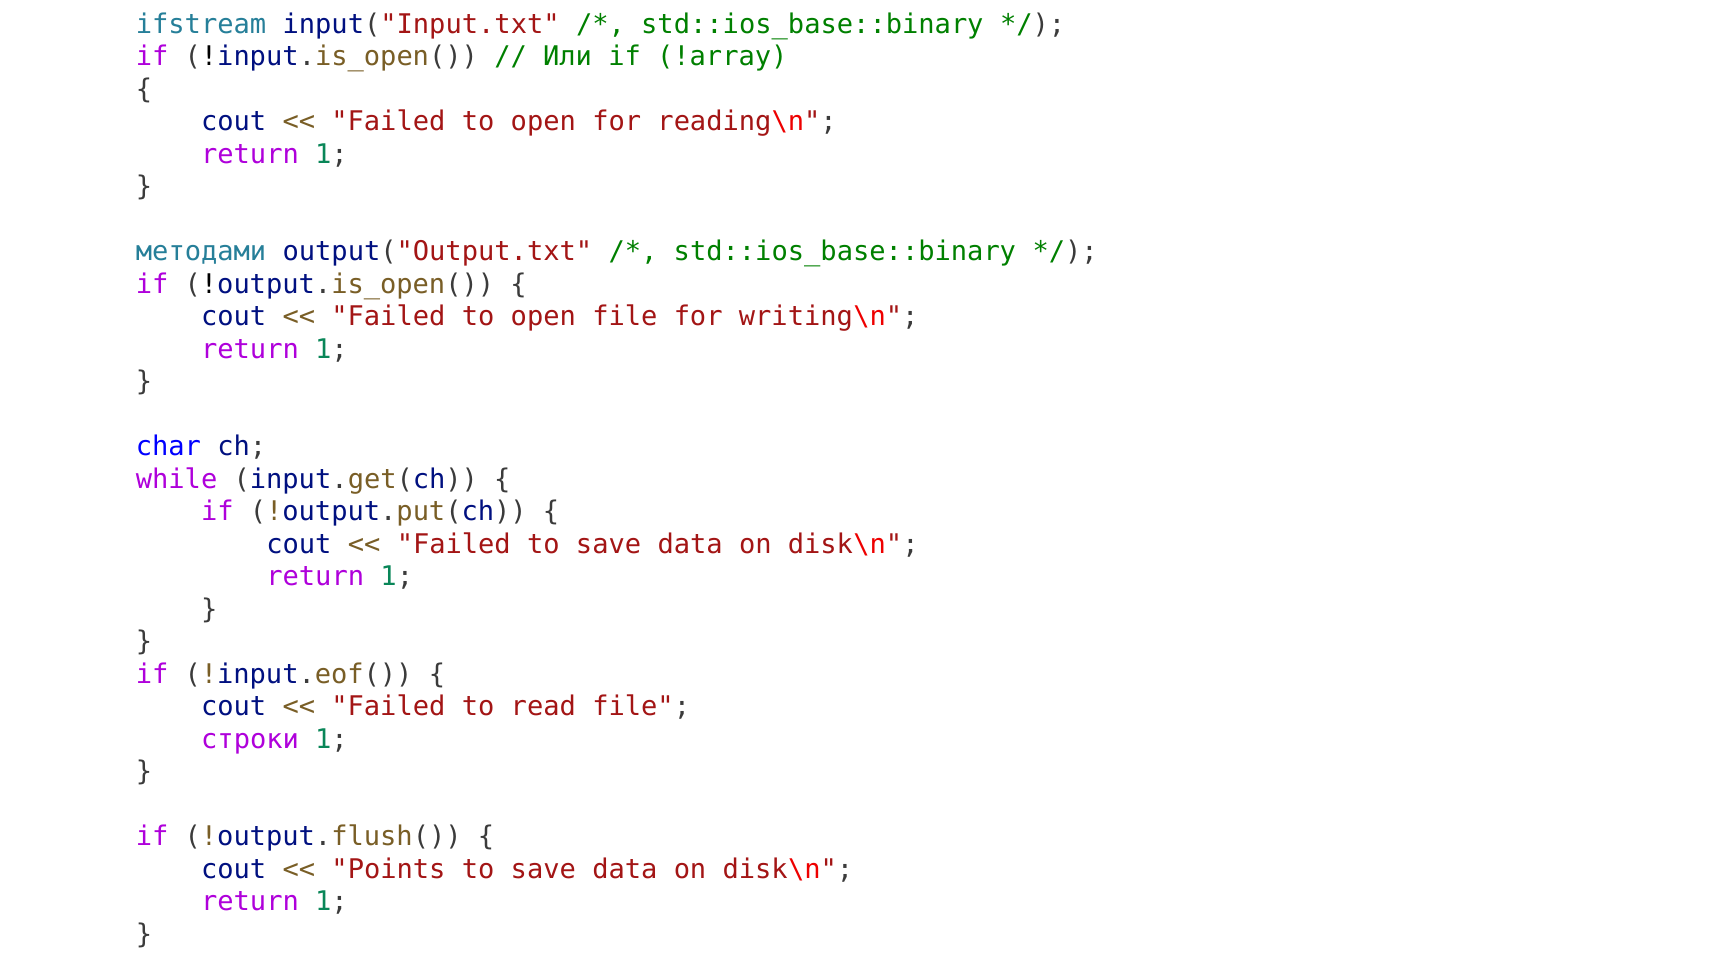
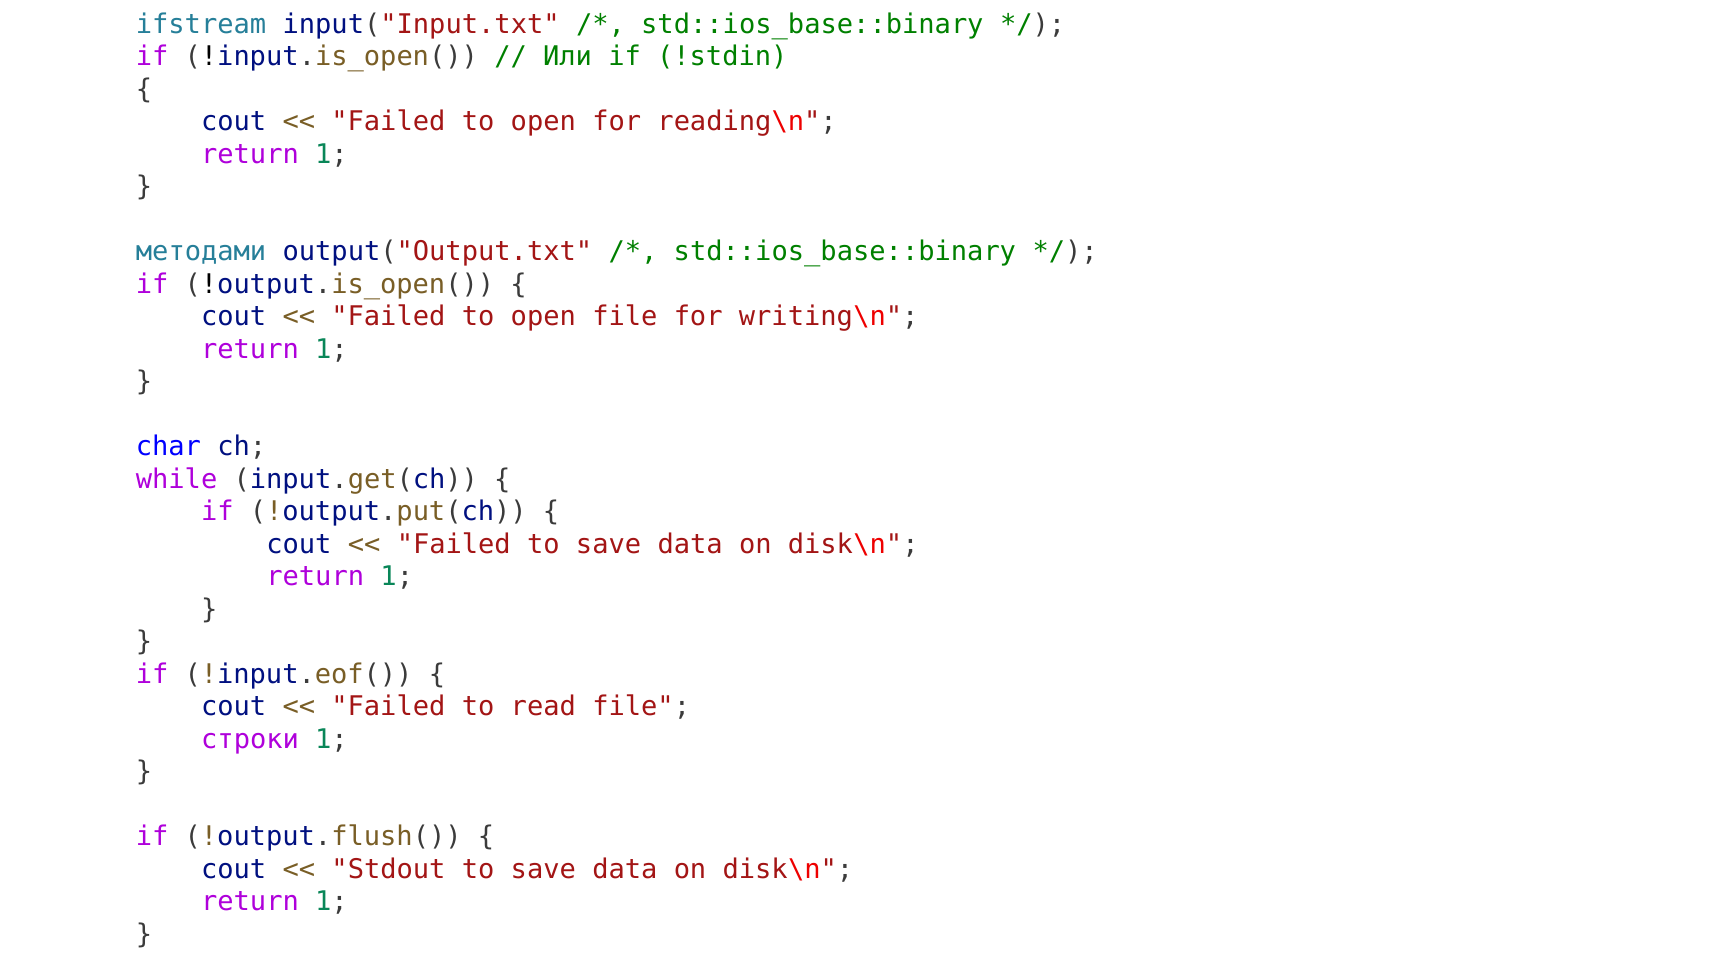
!array: !array -> !stdin (722, 57)
Points: Points -> Stdout (388, 870)
